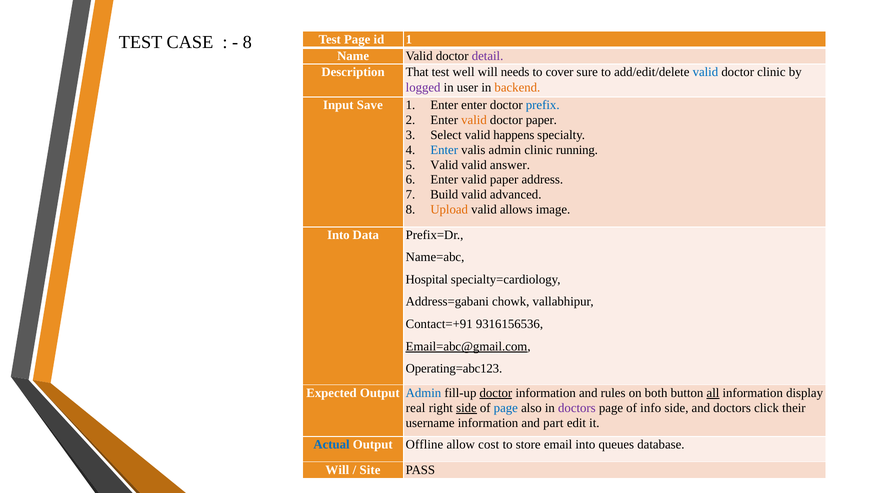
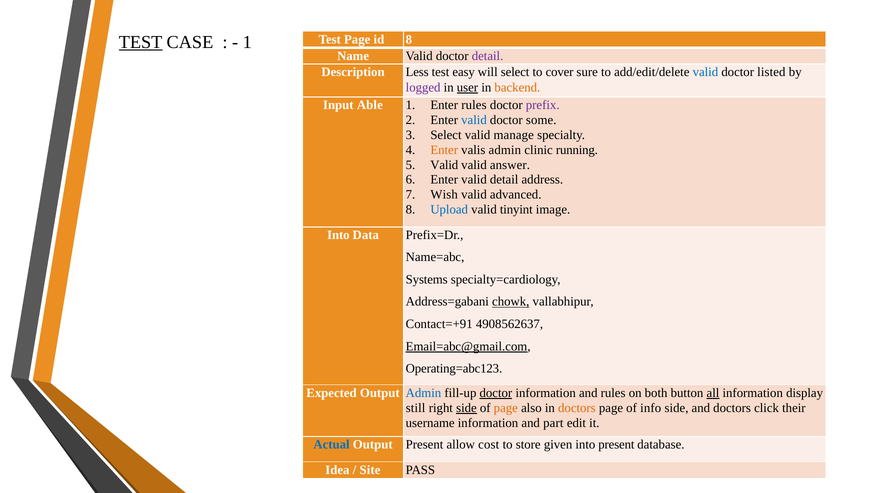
TEST underline: none -> present (141, 42)
8: 8 -> 1 (247, 42)
id 1: 1 -> 8 (409, 39)
That: That -> Less (417, 72)
well: well -> easy (464, 72)
will needs: needs -> select (515, 72)
doctor clinic: clinic -> listed (771, 72)
user underline: none -> present (467, 87)
Save: Save -> Able (370, 105)
Enter enter: enter -> rules (474, 105)
prefix colour: blue -> purple (543, 105)
valid colour: orange -> blue (474, 120)
doctor paper: paper -> some (541, 120)
happens: happens -> manage (514, 135)
Enter colour: blue -> orange (444, 150)
valid paper: paper -> detail (504, 180)
Build: Build -> Wish (444, 195)
Upload colour: orange -> blue (449, 210)
allows: allows -> tinyint (516, 210)
Hospital: Hospital -> Systems (427, 279)
chowk underline: none -> present (511, 302)
9316156536: 9316156536 -> 4908562637 (510, 324)
real: real -> still (416, 408)
page colour: blue -> orange (506, 408)
doctors colour: purple -> orange (577, 408)
Output Offline: Offline -> Present (425, 444)
email: email -> given (558, 444)
into queues: queues -> present (616, 444)
Will: Will -> Idea (337, 470)
